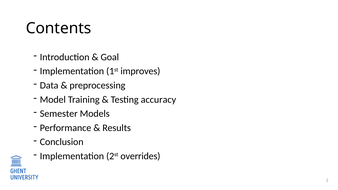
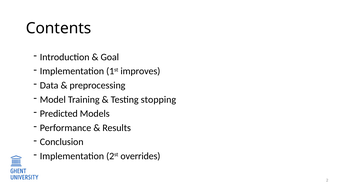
accuracy: accuracy -> stopping (158, 100)
Semester: Semester -> Predicted (59, 114)
